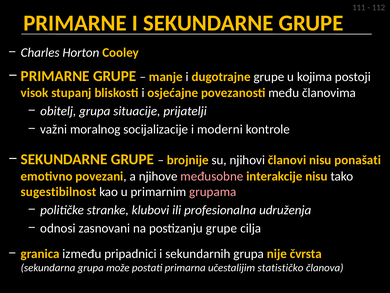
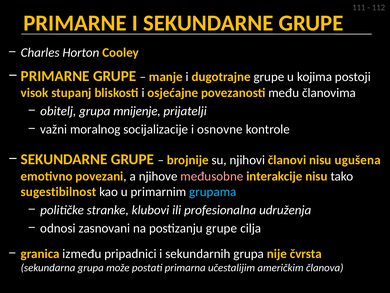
situacije: situacije -> mnijenje (137, 111)
moderni: moderni -> osnovne (220, 129)
ponašati: ponašati -> ugušena (358, 160)
grupama colour: pink -> light blue (213, 192)
statističko: statističko -> američkim (281, 267)
